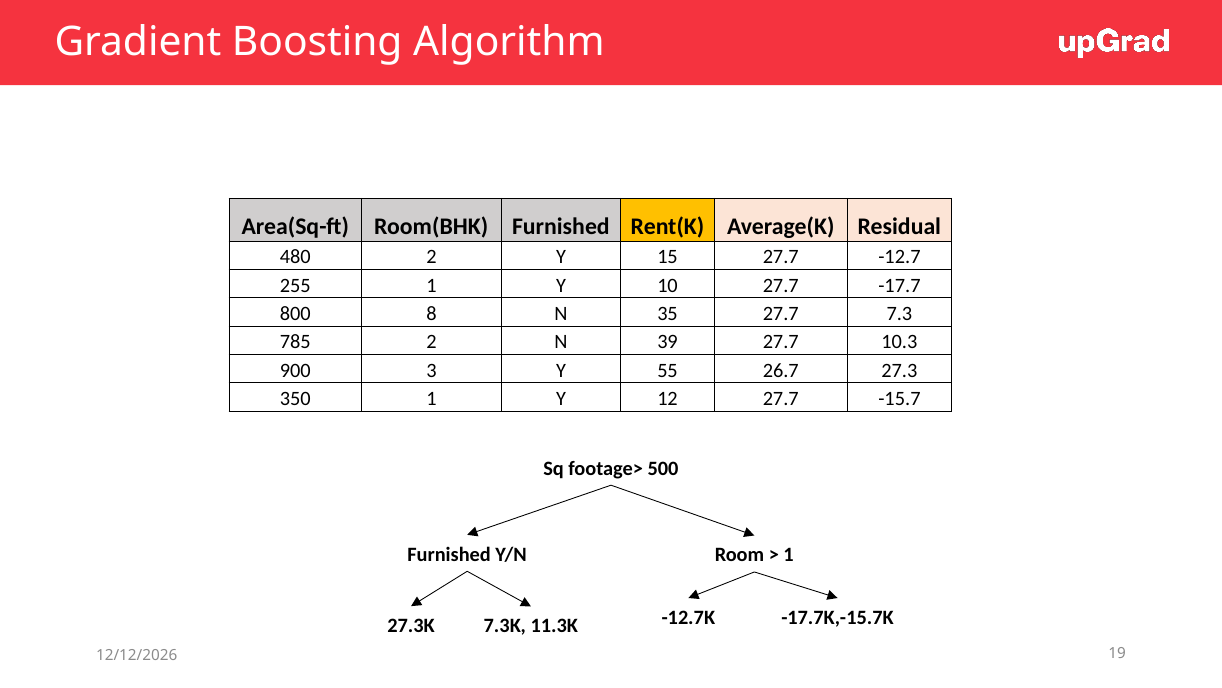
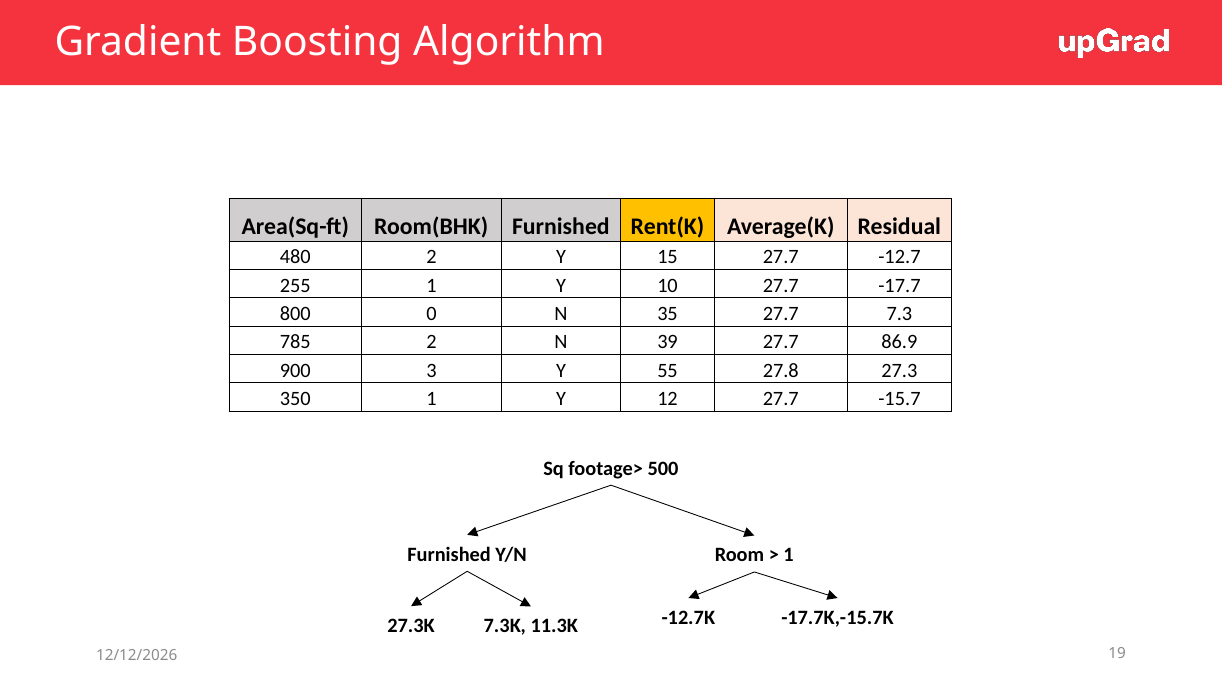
8: 8 -> 0 (431, 314)
10.3: 10.3 -> 86.9 (899, 342)
26.7: 26.7 -> 27.8 (781, 370)
